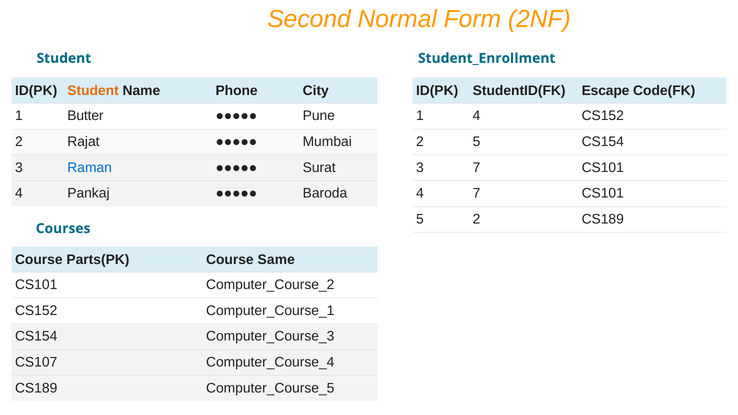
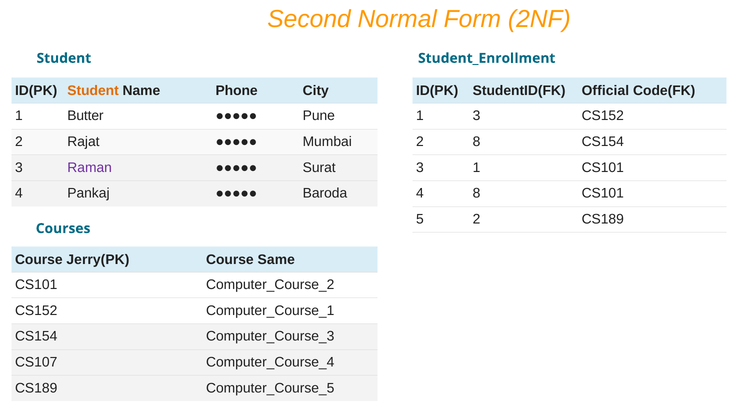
Escape: Escape -> Official (605, 91)
1 4: 4 -> 3 (477, 116)
2 5: 5 -> 8 (477, 142)
Raman colour: blue -> purple (90, 168)
3 7: 7 -> 1 (477, 168)
4 7: 7 -> 8 (477, 193)
Parts(PK: Parts(PK -> Jerry(PK (98, 260)
